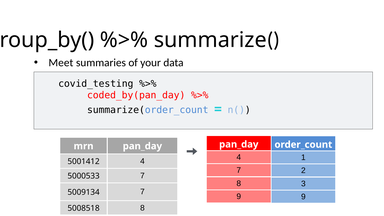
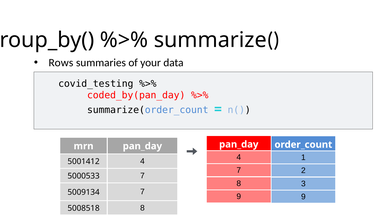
Meet: Meet -> Rows (61, 63)
